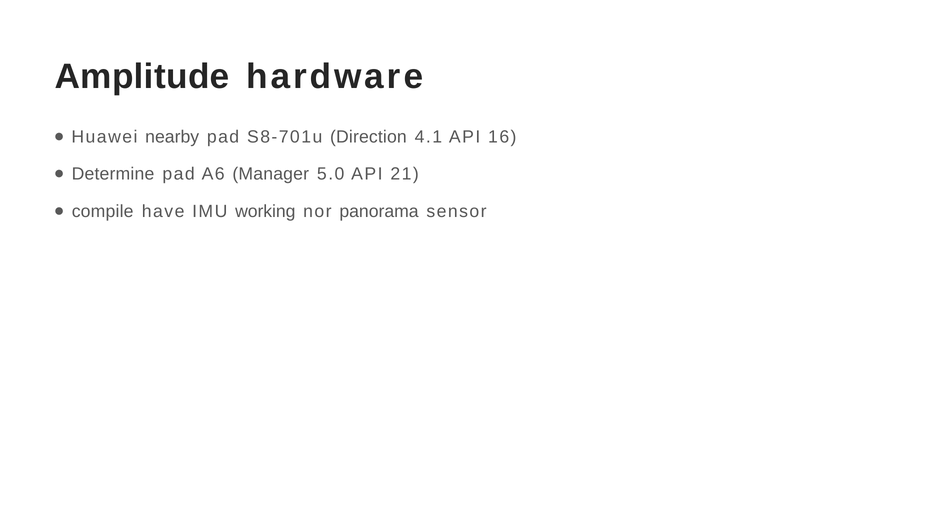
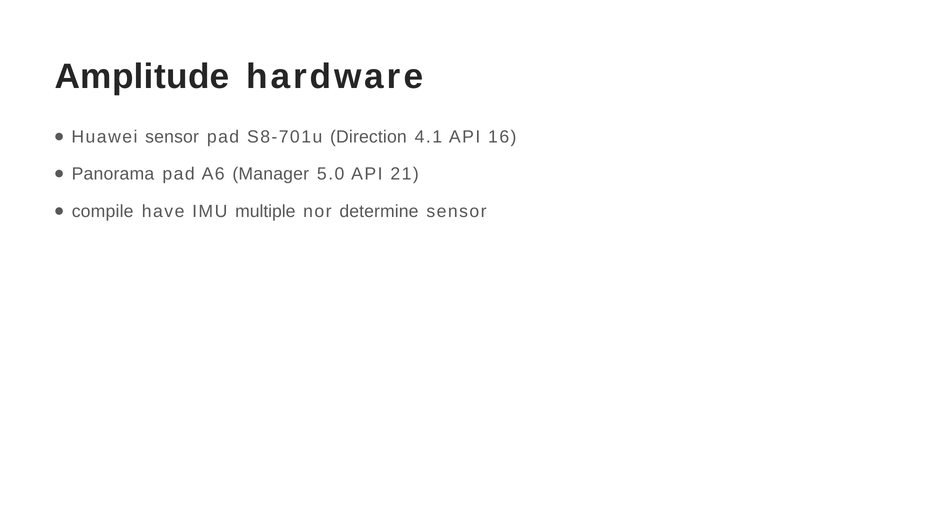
Huawei nearby: nearby -> sensor (172, 137)
Determine: Determine -> Panorama (113, 174)
working: working -> multiple (265, 211)
panorama: panorama -> determine (379, 211)
